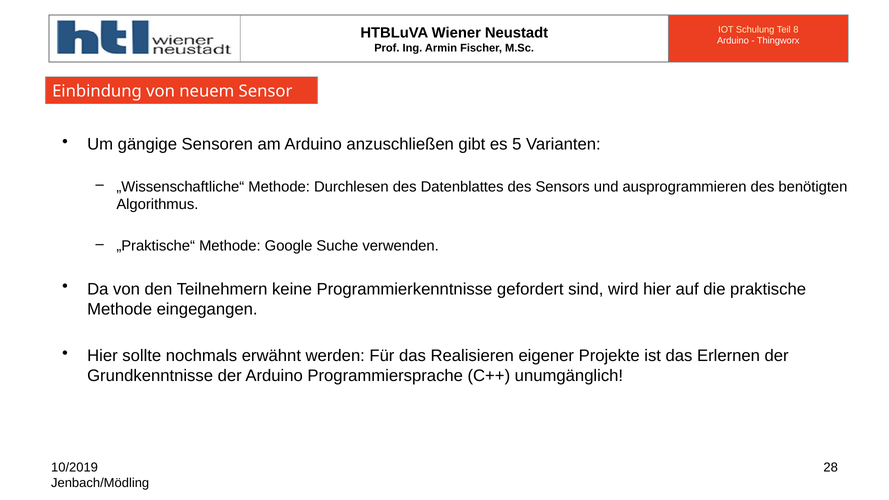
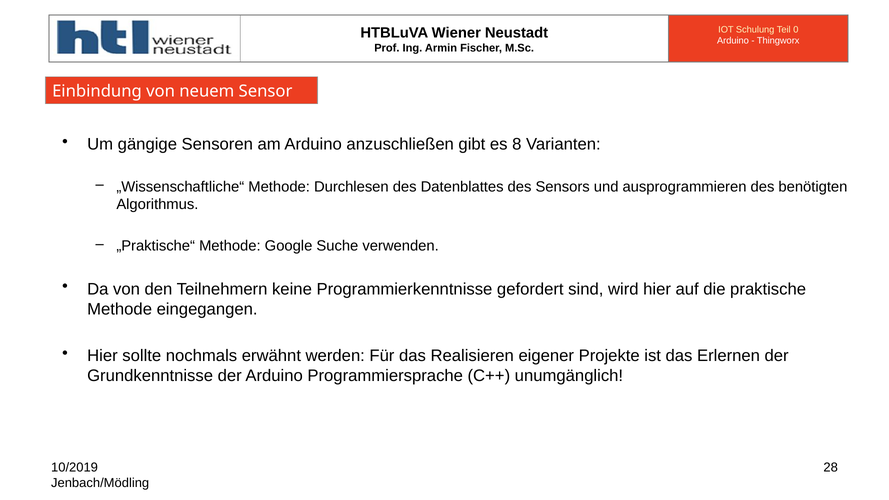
8: 8 -> 0 (796, 30)
5: 5 -> 8 (517, 144)
